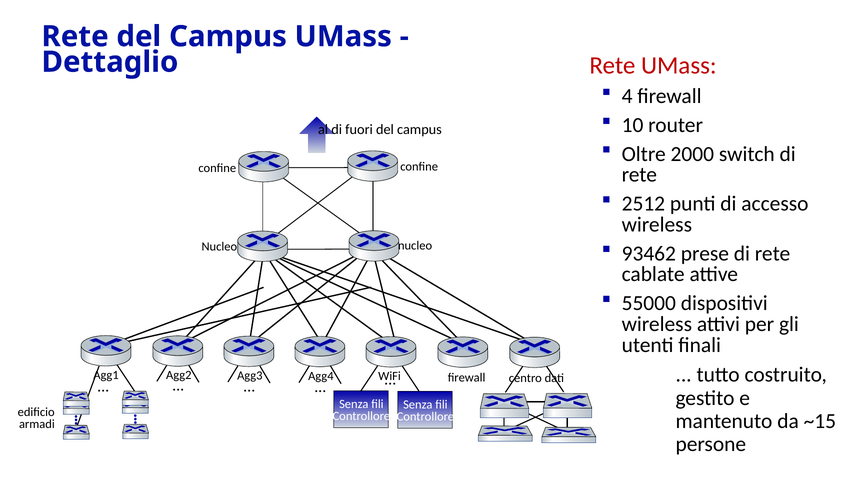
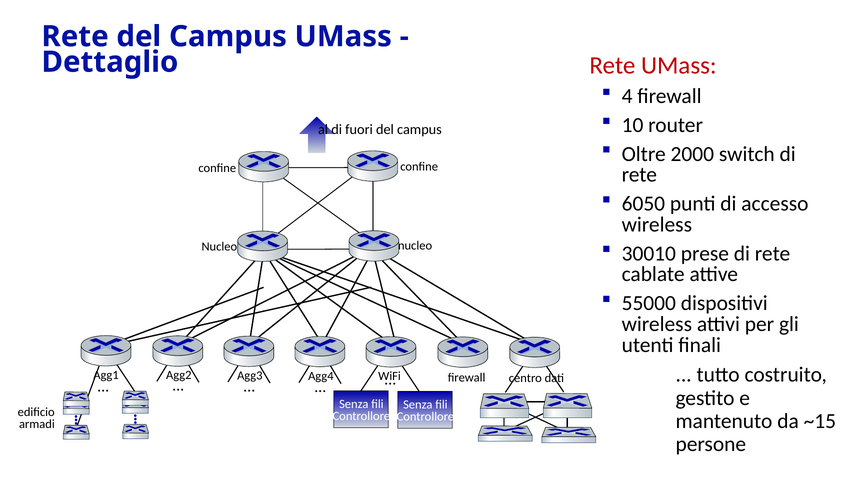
2512: 2512 -> 6050 (643, 204)
93462: 93462 -> 30010 (649, 253)
